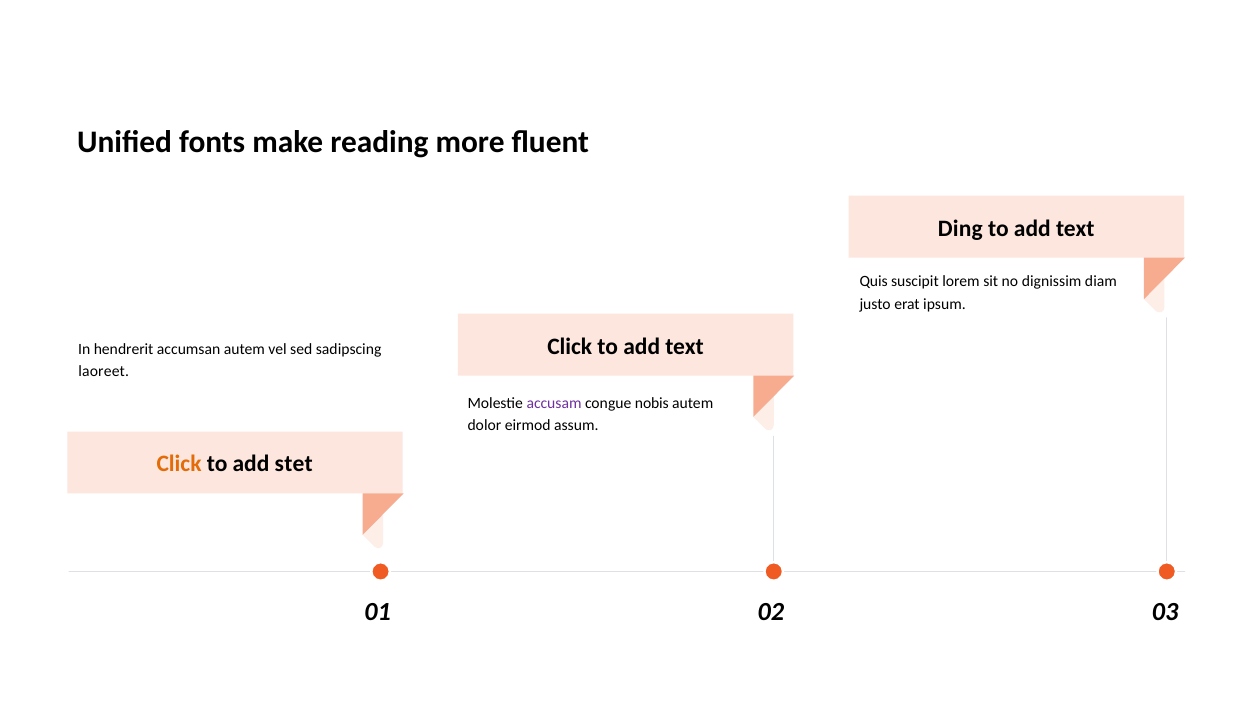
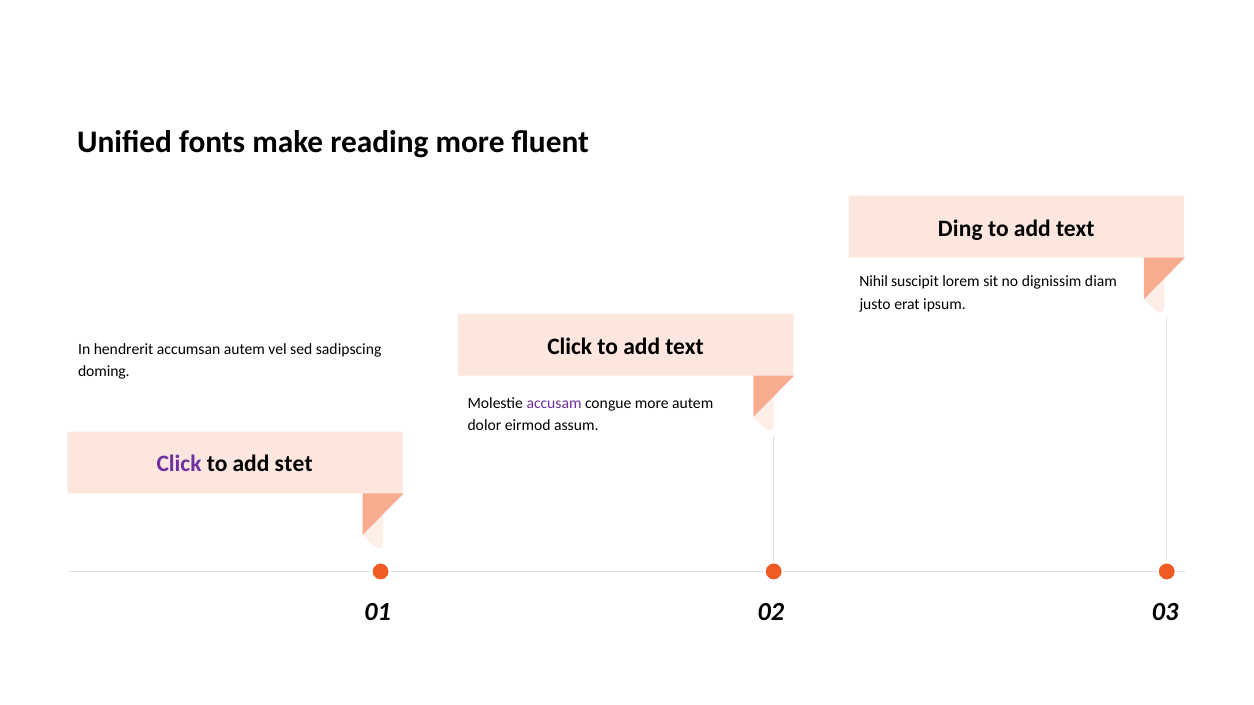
Quis: Quis -> Nihil (874, 282)
laoreet: laoreet -> doming (104, 372)
congue nobis: nobis -> more (652, 403)
Click colour: orange -> purple (179, 464)
